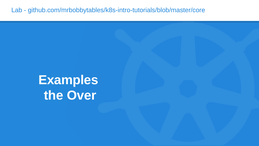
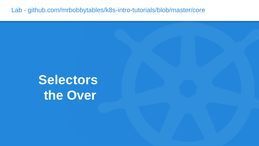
Examples: Examples -> Selectors (68, 80)
